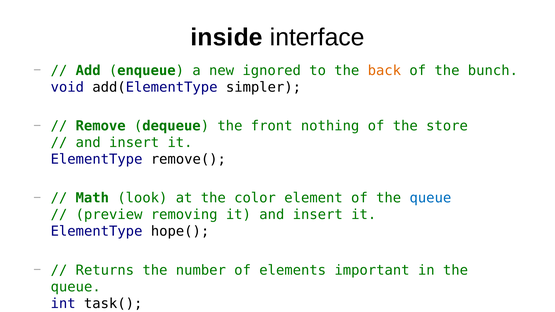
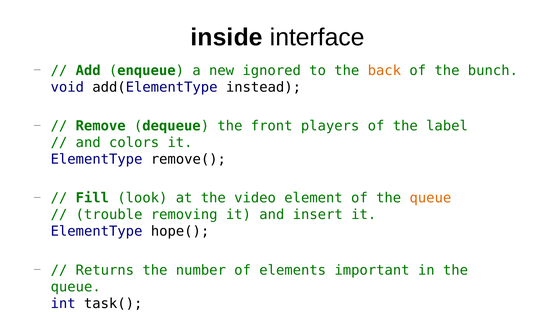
simpler: simpler -> instead (263, 87)
nothing: nothing -> players (330, 126)
store: store -> label (447, 126)
insert: insert -> colors (134, 143)
Math: Math -> Fill (92, 198)
color: color -> video (255, 198)
queue colour: blue -> orange (430, 198)
preview: preview -> trouble (109, 215)
